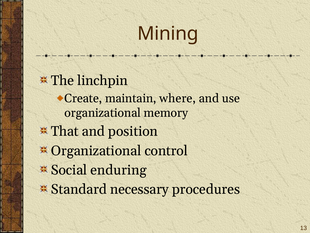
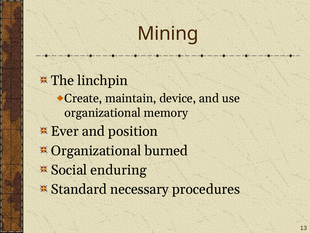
where: where -> device (178, 98)
That: That -> Ever (65, 131)
control: control -> burned (166, 150)
